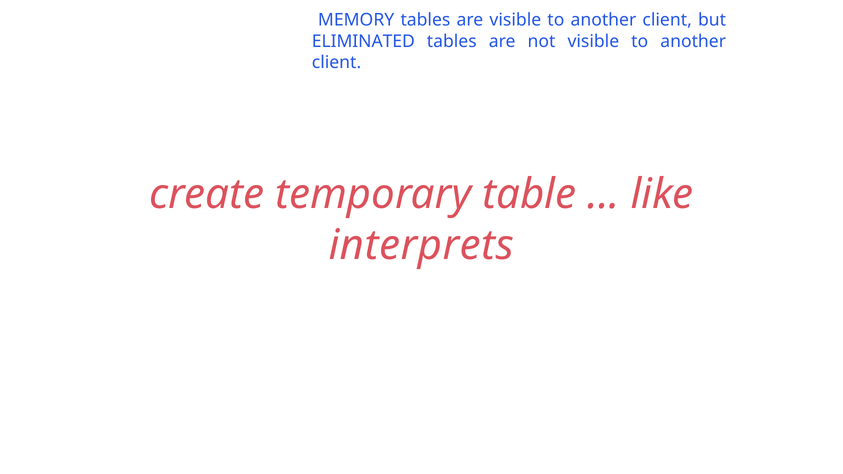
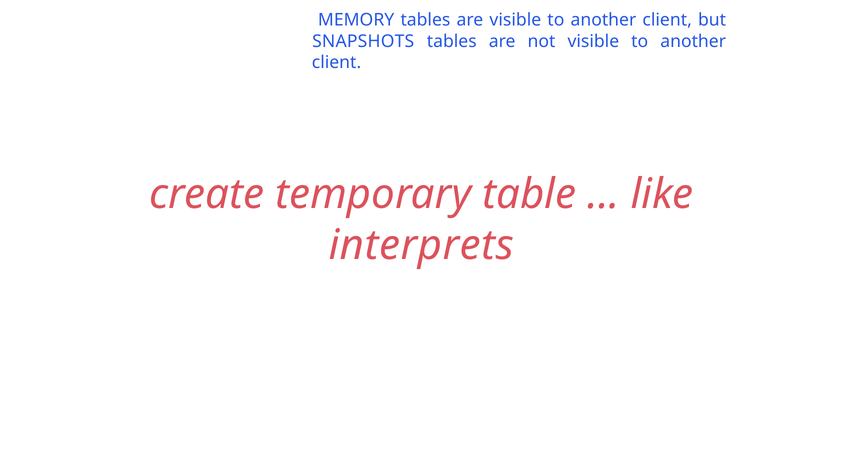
ELIMINATED: ELIMINATED -> SNAPSHOTS (363, 41)
